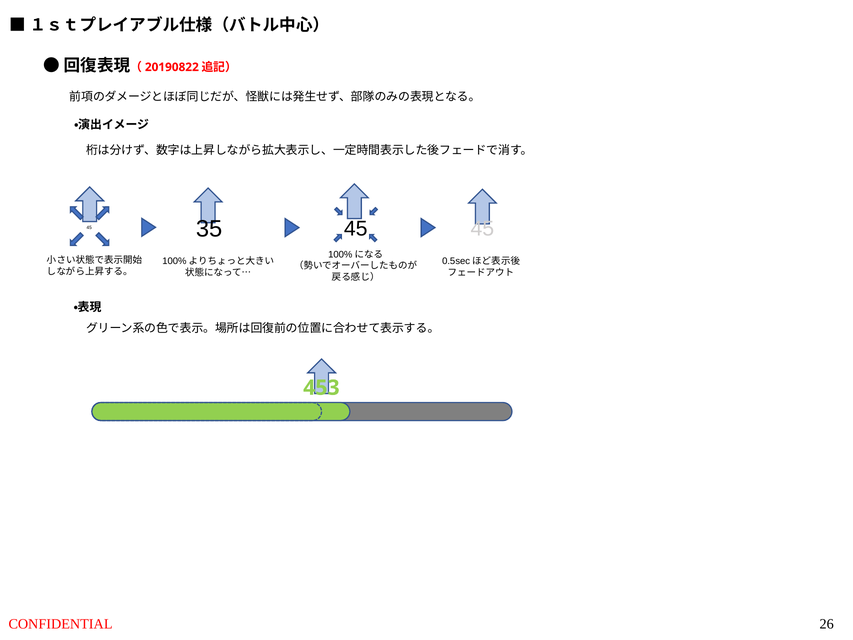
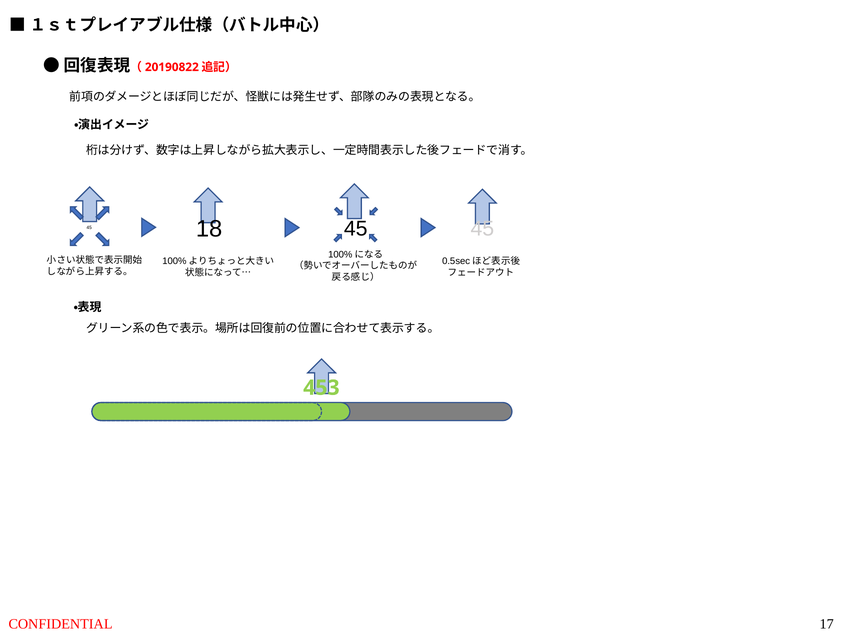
35: 35 -> 18 (209, 229)
26: 26 -> 17 (827, 624)
